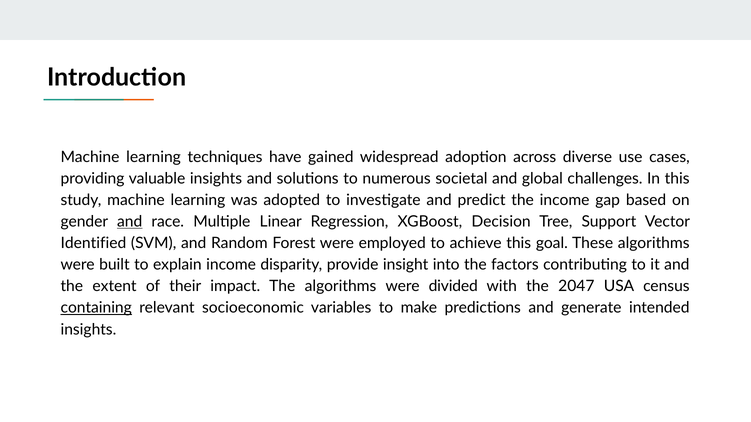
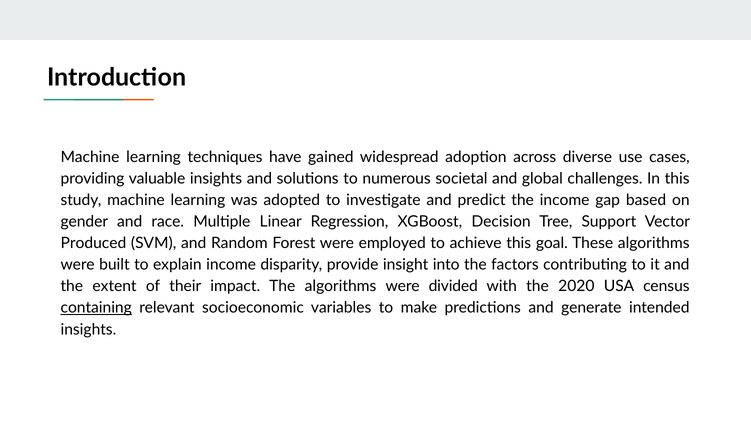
and underline: present -> none (130, 222)
Identified: Identified -> Produced (93, 243)
2047: 2047 -> 2020 (576, 287)
